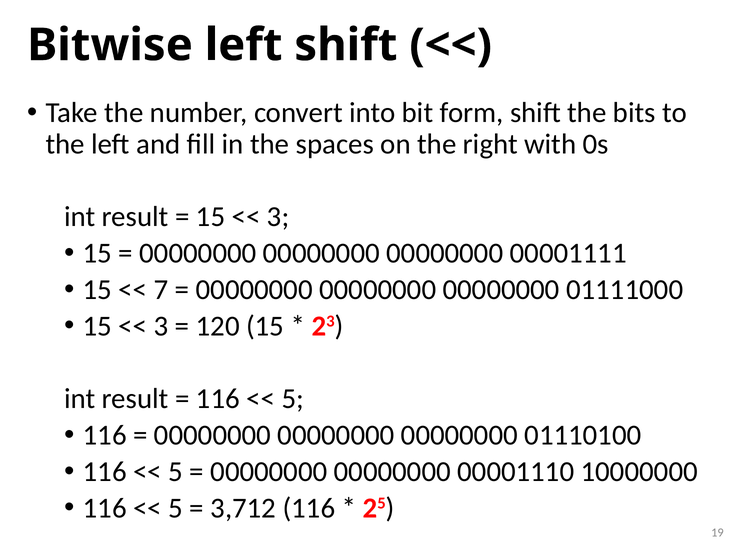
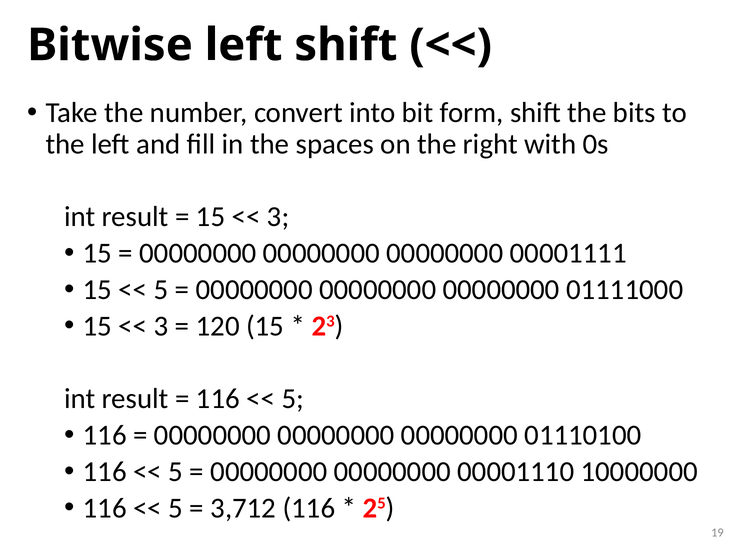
7: 7 -> 5 (161, 289)
